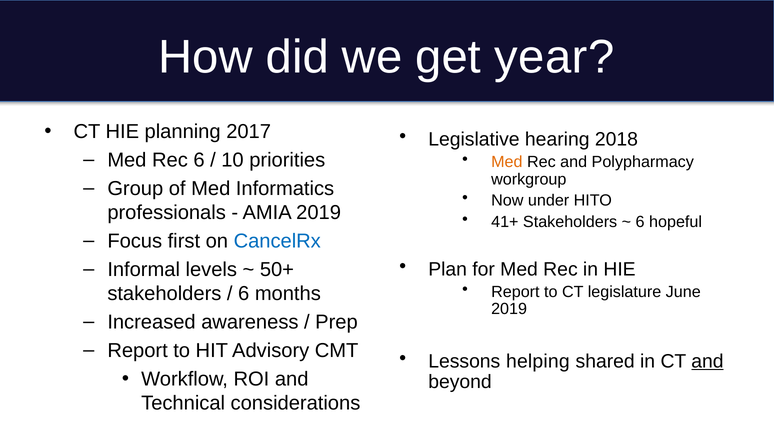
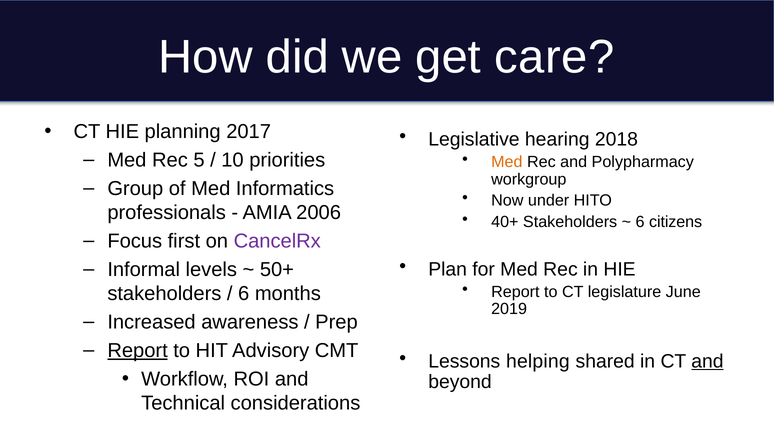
year: year -> care (554, 57)
Rec 6: 6 -> 5 (199, 160)
AMIA 2019: 2019 -> 2006 (319, 213)
41+: 41+ -> 40+ (505, 222)
hopeful: hopeful -> citizens (676, 222)
CancelRx colour: blue -> purple (277, 241)
Report underline: none -> present (138, 351)
